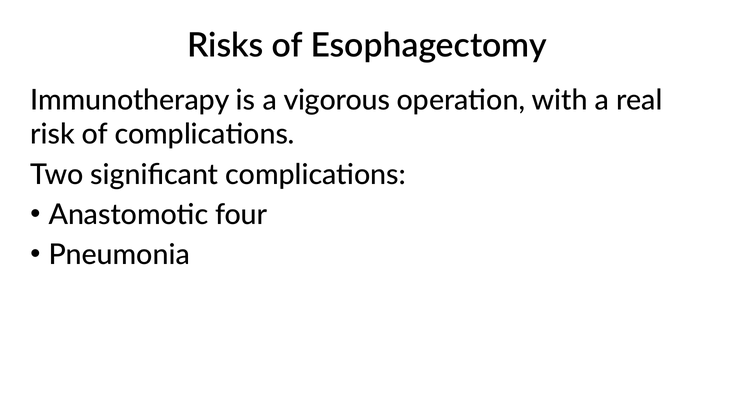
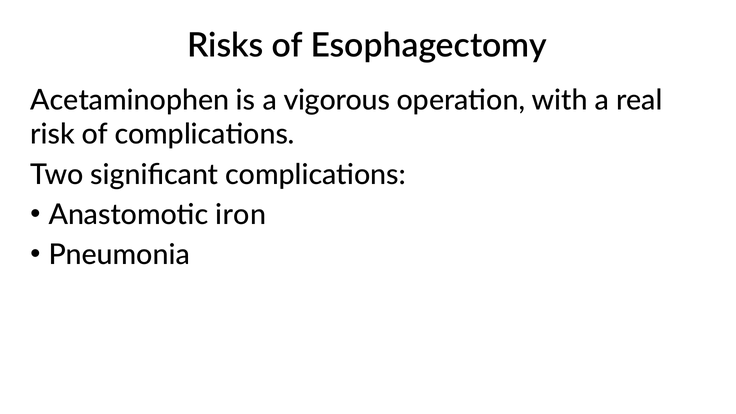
Immunotherapy: Immunotherapy -> Acetaminophen (130, 100)
four: four -> iron (241, 215)
